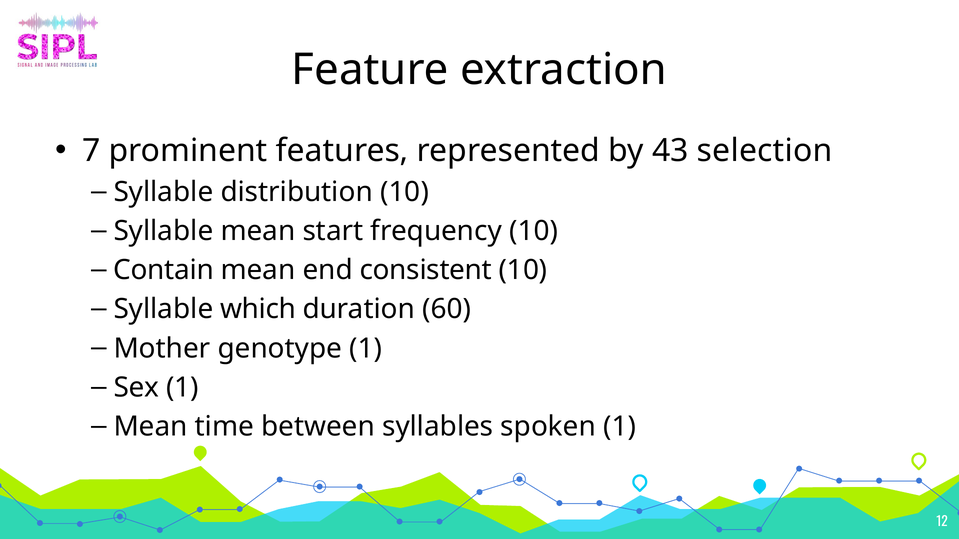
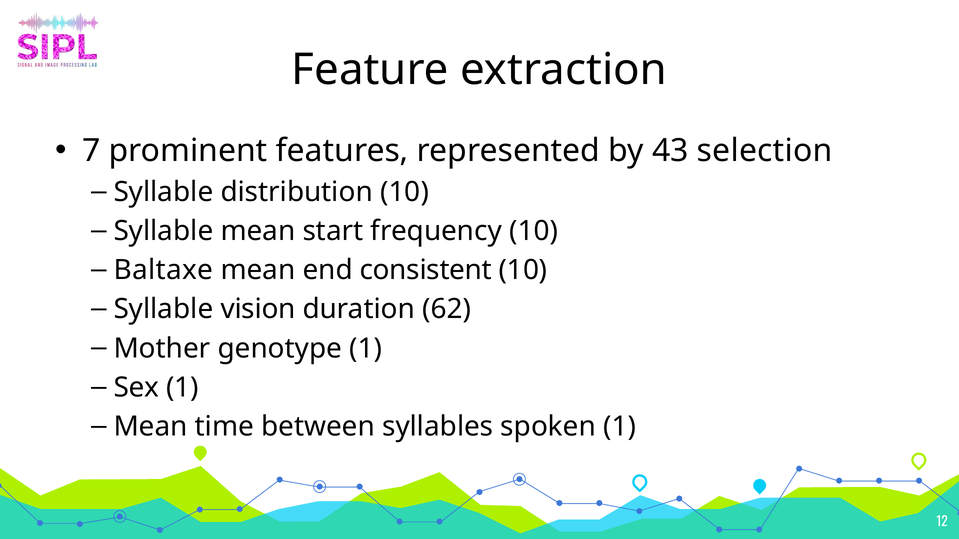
Contain: Contain -> Baltaxe (163, 270)
which: which -> vision (258, 309)
60: 60 -> 62 (447, 309)
